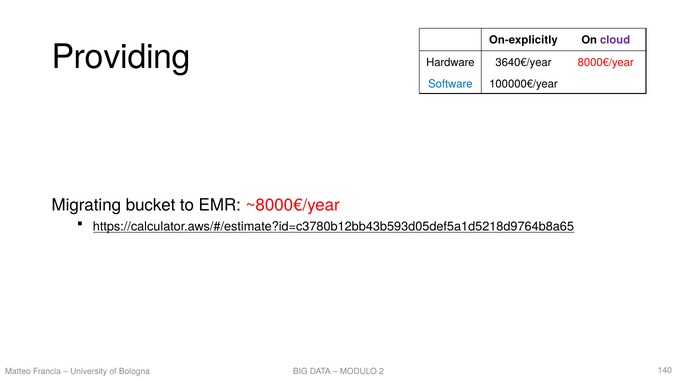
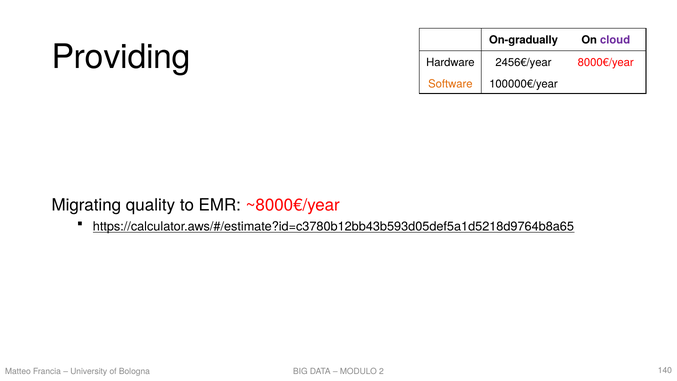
On-explicitly: On-explicitly -> On-gradually (523, 40)
3640€/year: 3640€/year -> 2456€/year (523, 63)
Software colour: blue -> orange (450, 84)
bucket: bucket -> quality (151, 205)
